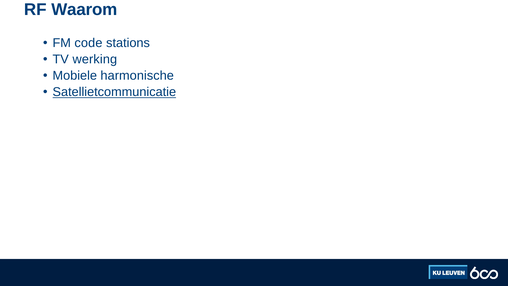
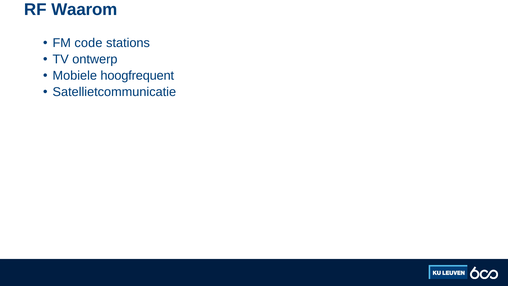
werking: werking -> ontwerp (95, 59)
harmonische: harmonische -> hoogfrequent (137, 76)
Satellietcommunicatie underline: present -> none (114, 92)
